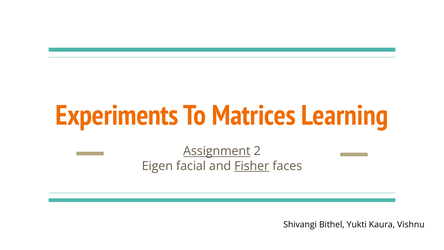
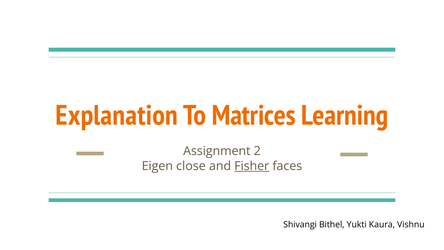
Experiments: Experiments -> Explanation (117, 115)
Assignment underline: present -> none (217, 151)
facial: facial -> close (191, 166)
